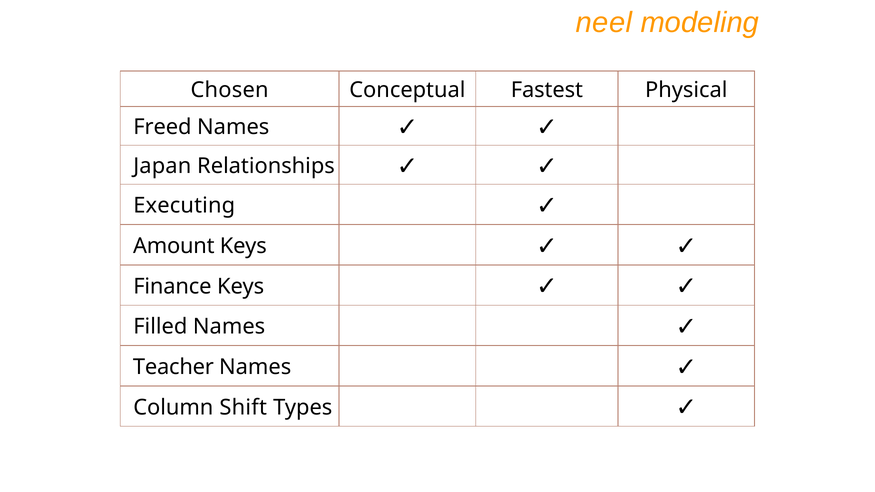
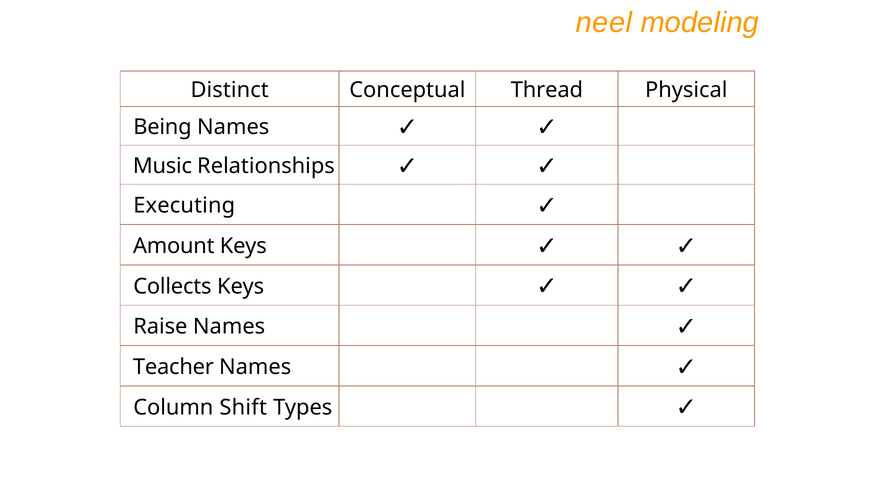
Chosen: Chosen -> Distinct (230, 90)
Fastest: Fastest -> Thread (547, 90)
Freed: Freed -> Being (162, 127)
Japan: Japan -> Music (162, 166)
Finance: Finance -> Collects (172, 286)
Filled: Filled -> Raise (160, 327)
